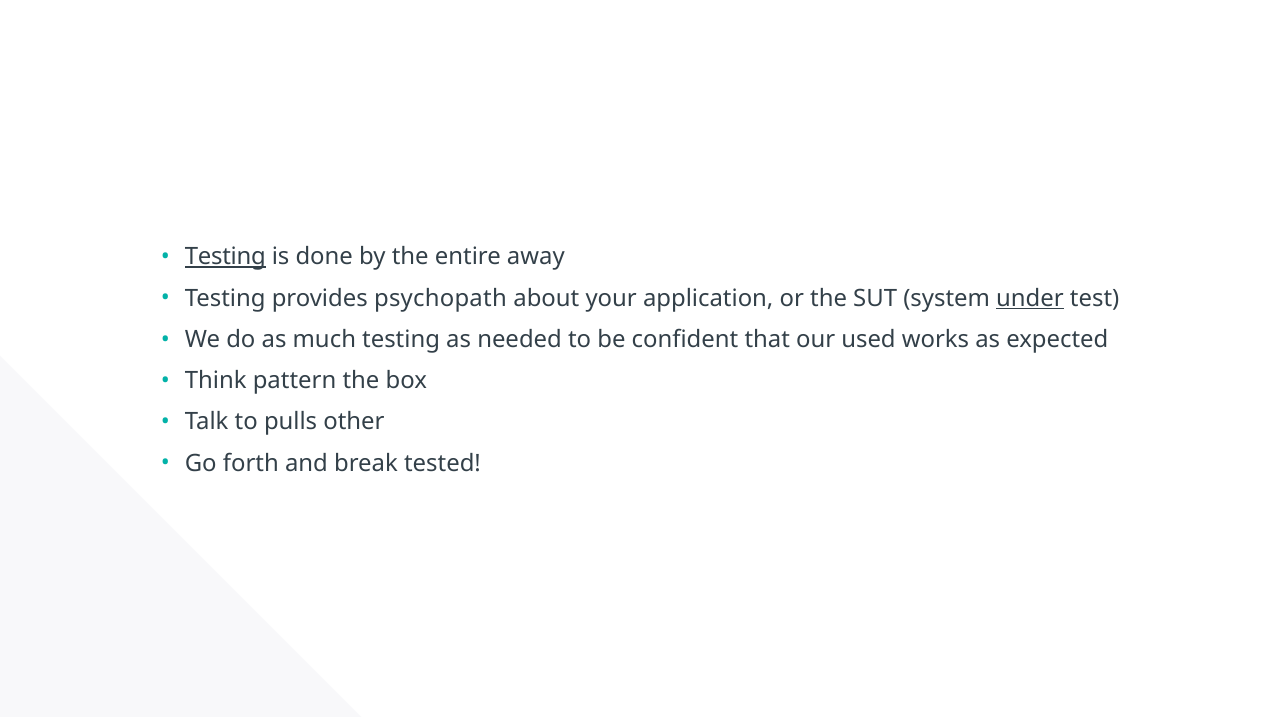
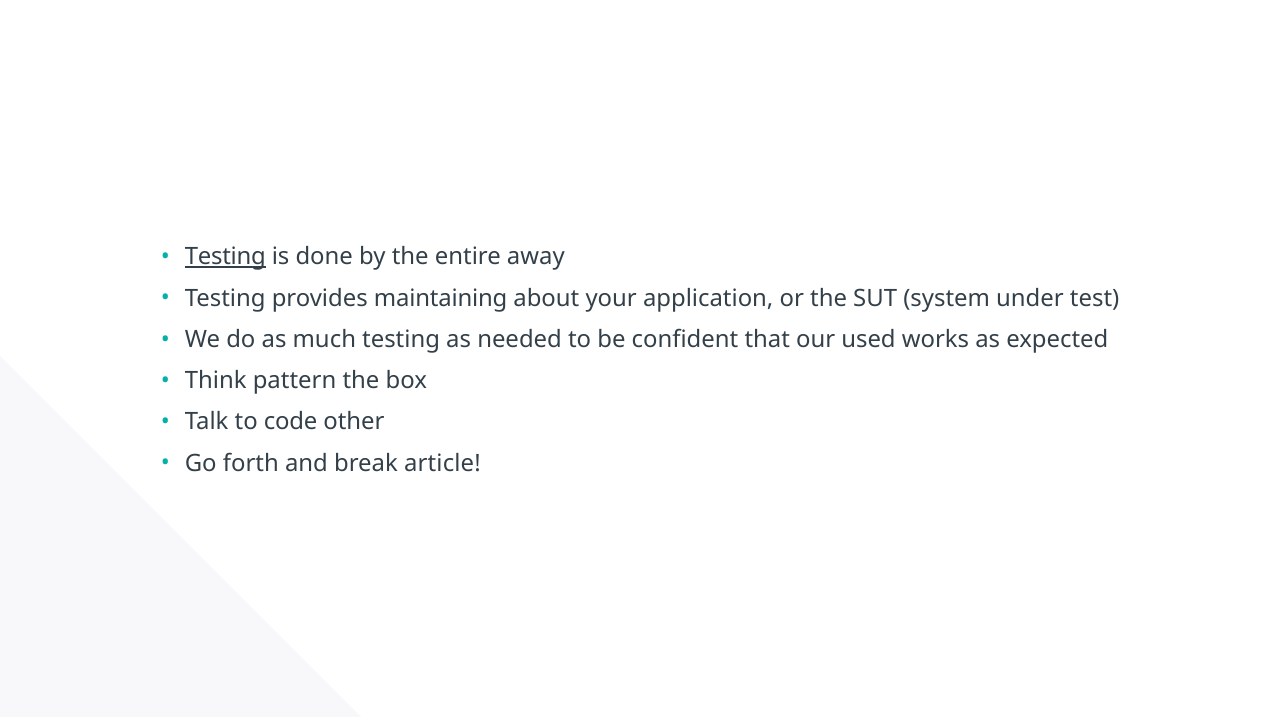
psychopath: psychopath -> maintaining (441, 298)
under underline: present -> none (1030, 298)
pulls: pulls -> code (291, 422)
tested: tested -> article (442, 463)
